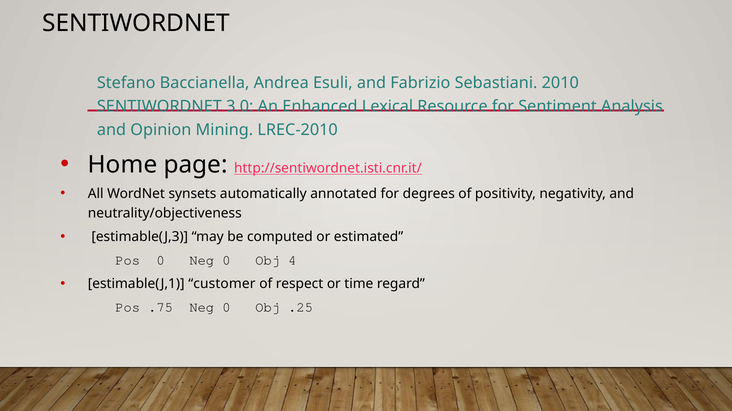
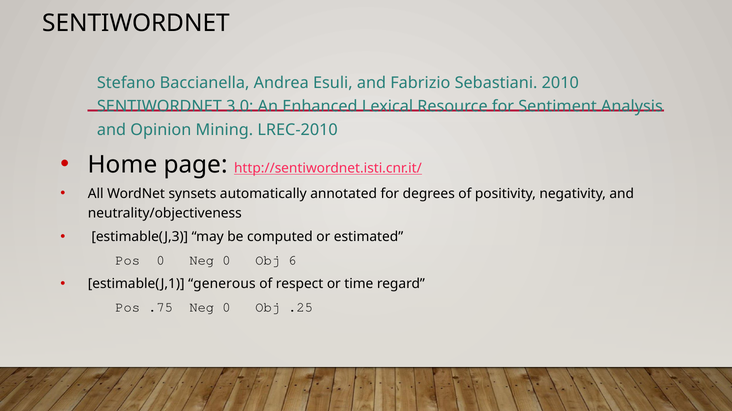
4: 4 -> 6 (292, 261)
customer: customer -> generous (222, 284)
